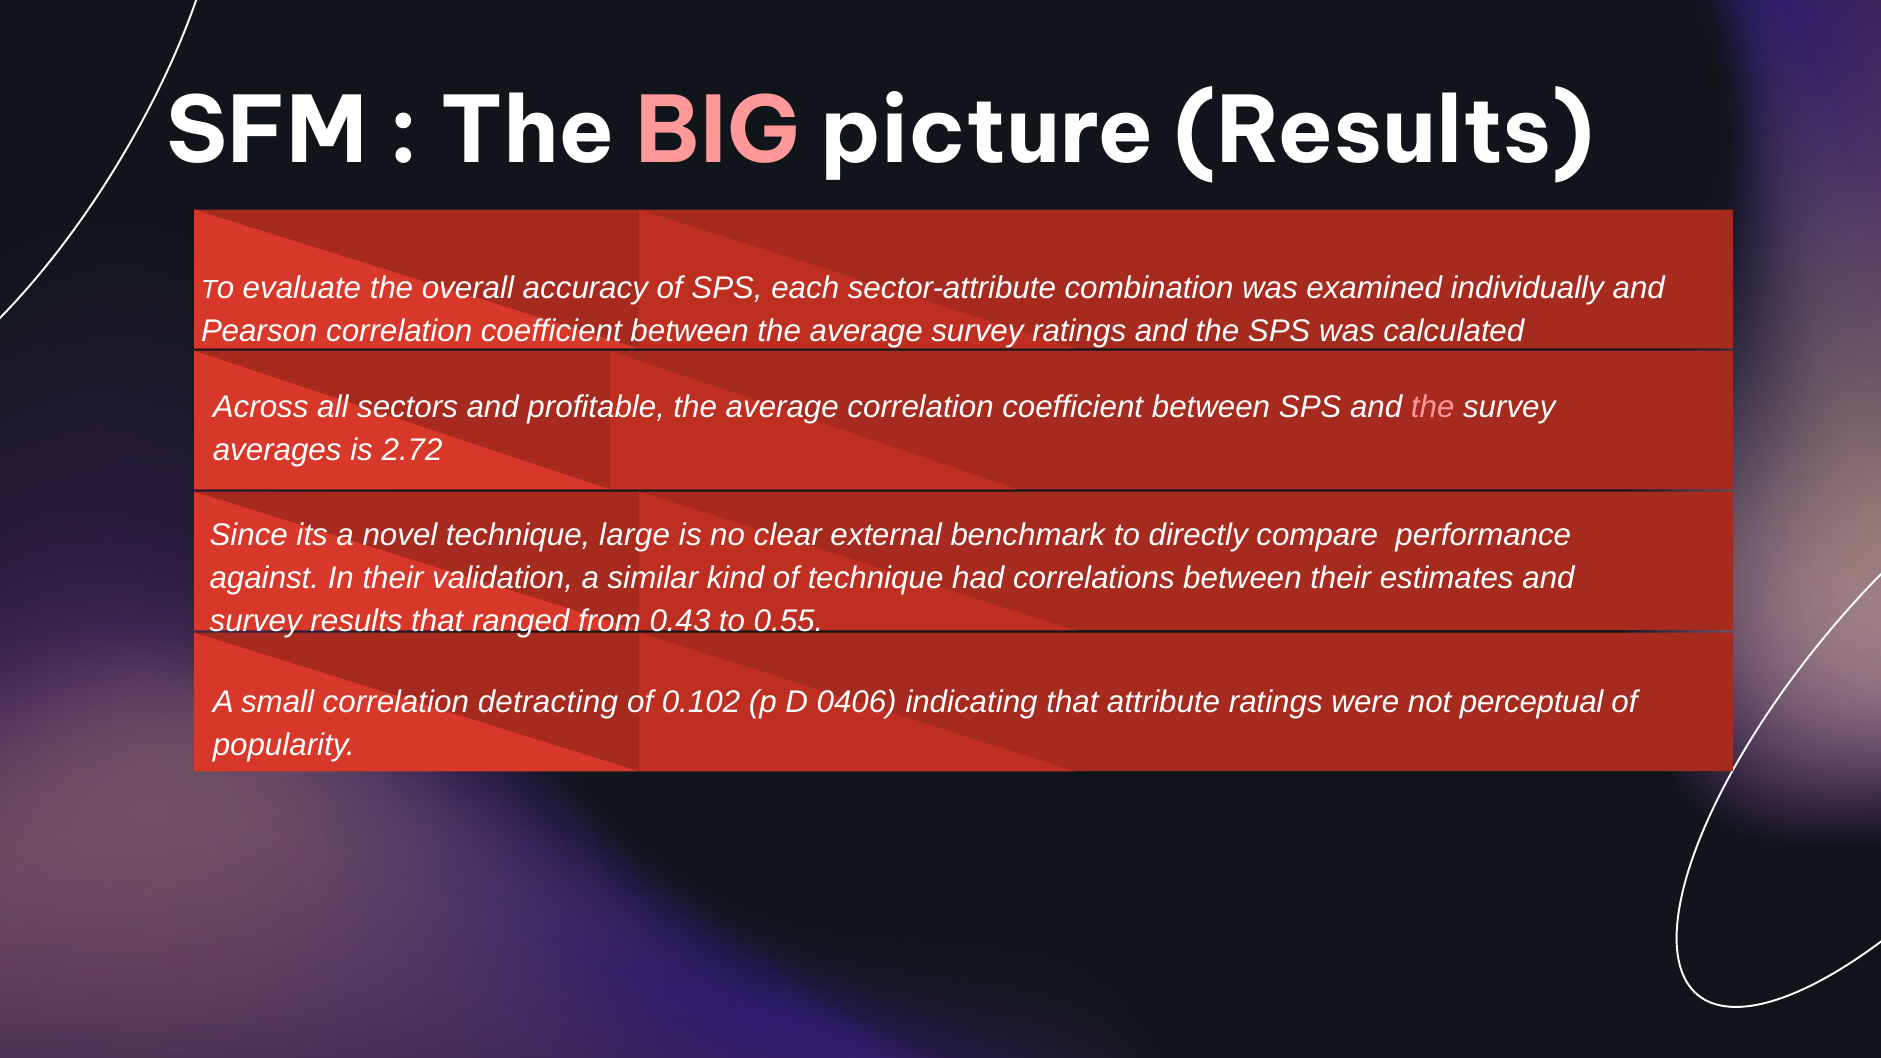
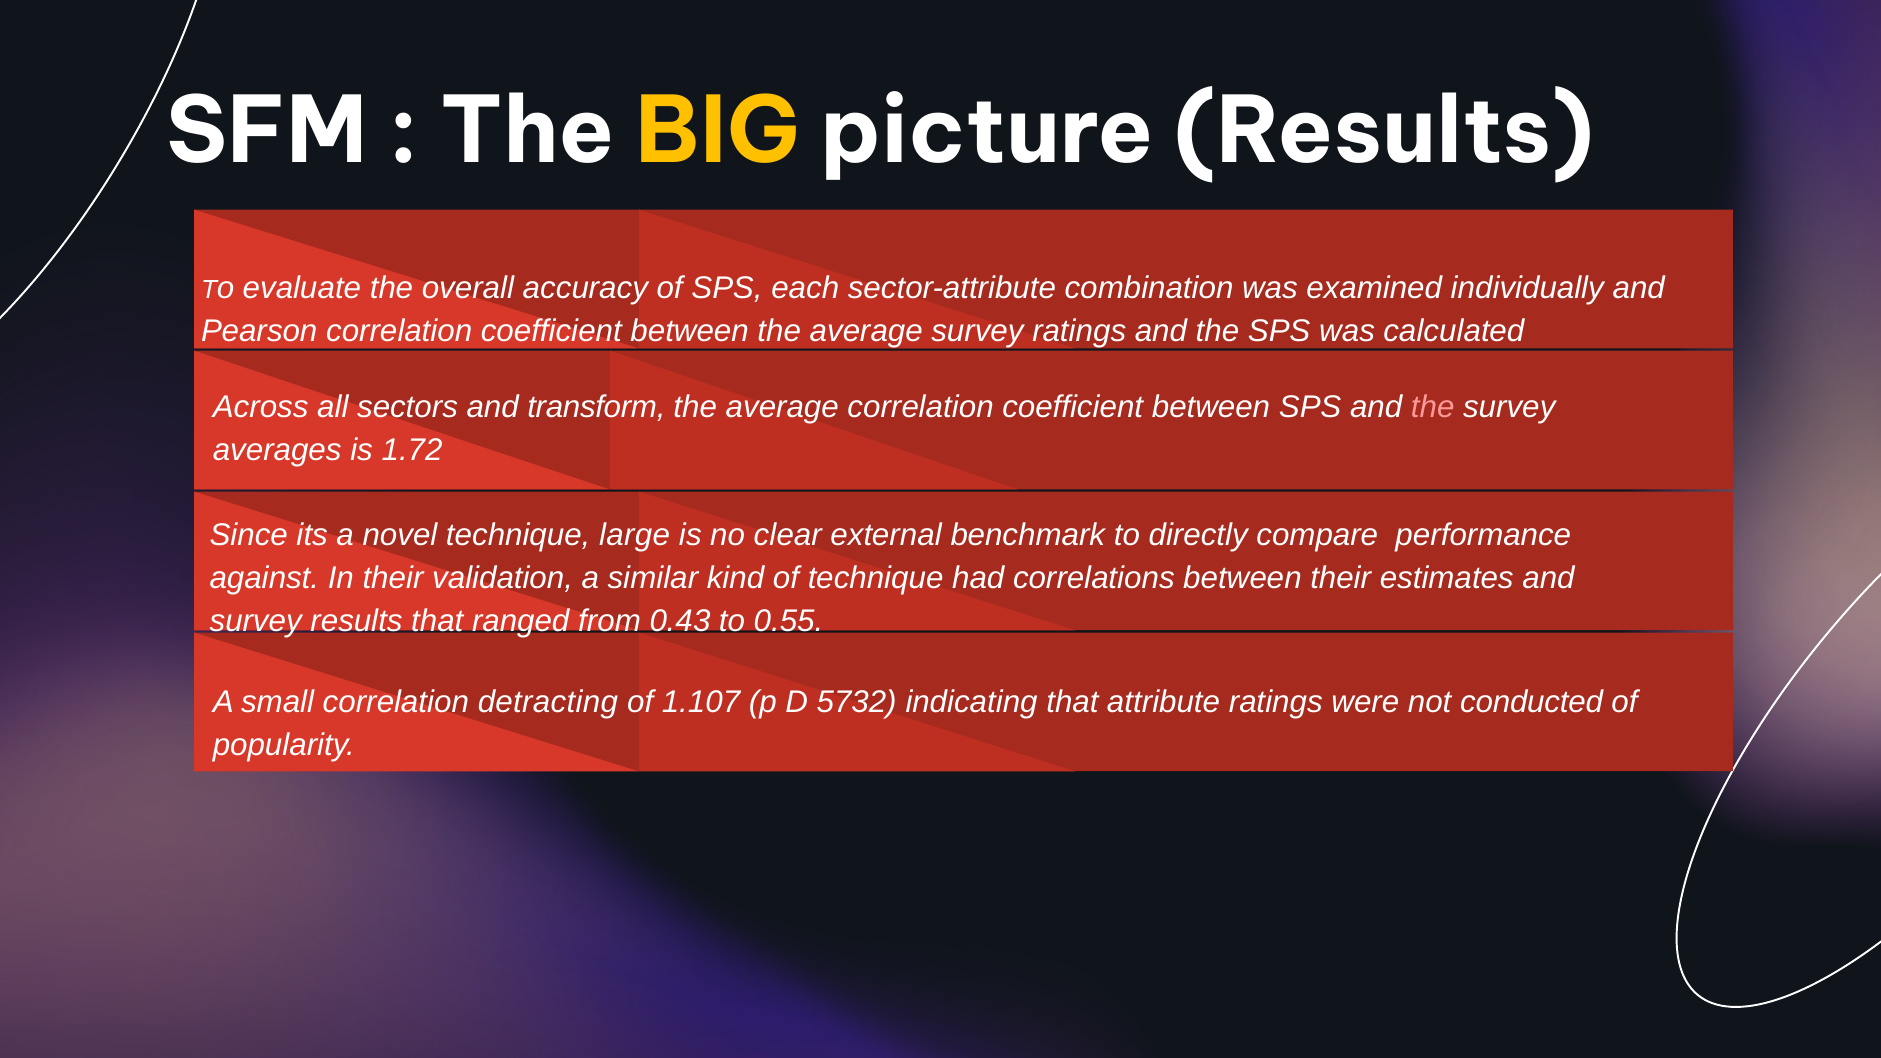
BIG colour: pink -> yellow (718, 132)
profitable: profitable -> transform (596, 407)
2.72: 2.72 -> 1.72 (412, 451)
0.102: 0.102 -> 1.107 (701, 702)
0406: 0406 -> 5732 (857, 702)
perceptual: perceptual -> conducted (1532, 702)
